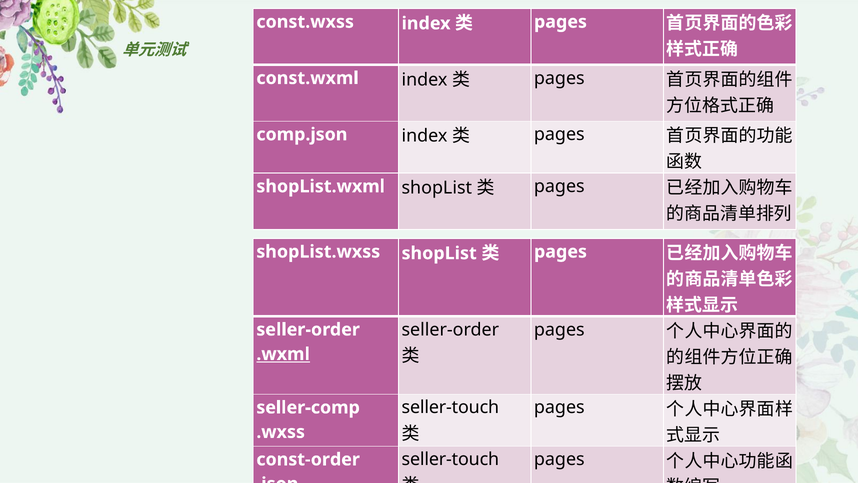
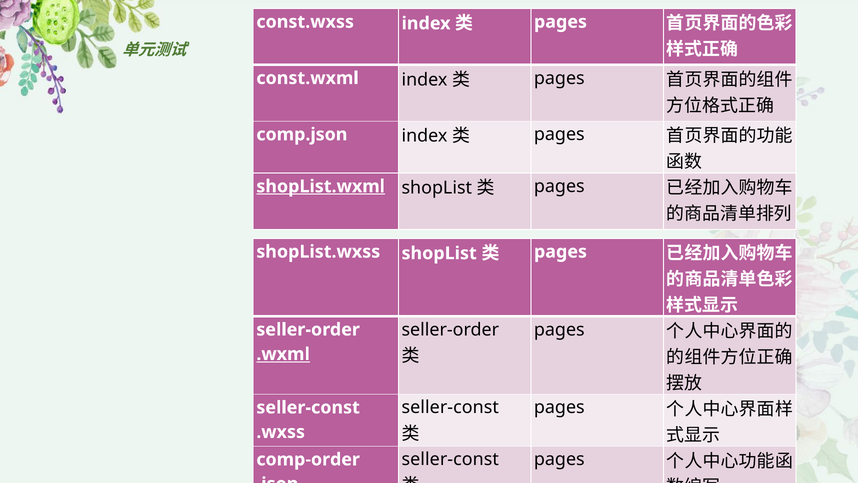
shopList.wxml underline: none -> present (321, 186)
seller-touch: seller-touch -> seller-const (450, 407)
seller-comp: seller-comp -> seller-const (308, 407)
seller-touch: seller-touch -> seller-const (450, 459)
const-order: const-order -> comp-order (308, 459)
